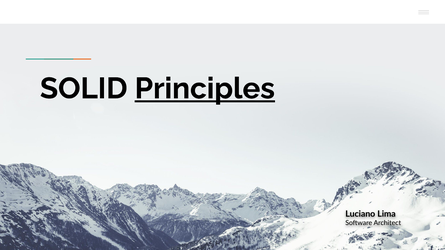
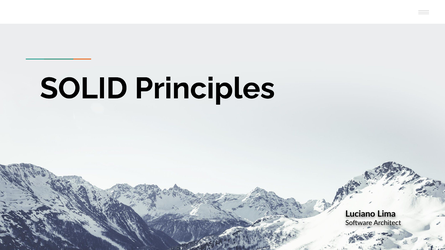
Principles underline: present -> none (205, 89)
